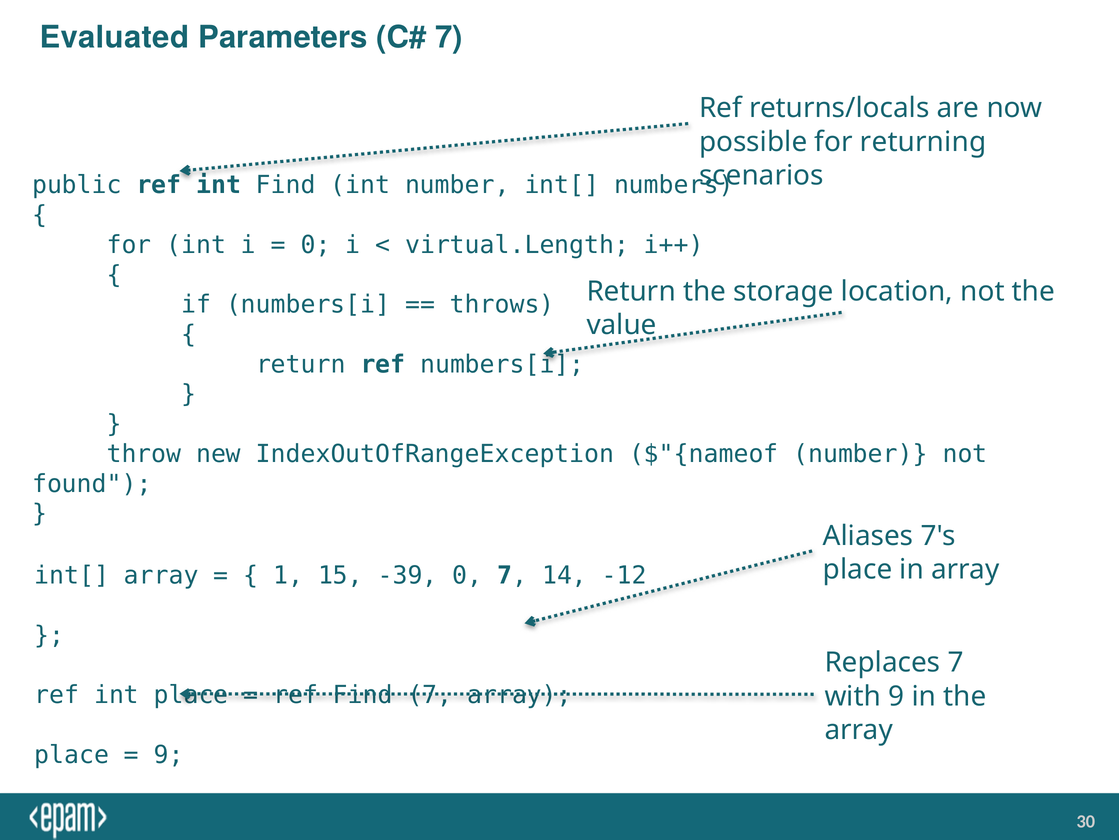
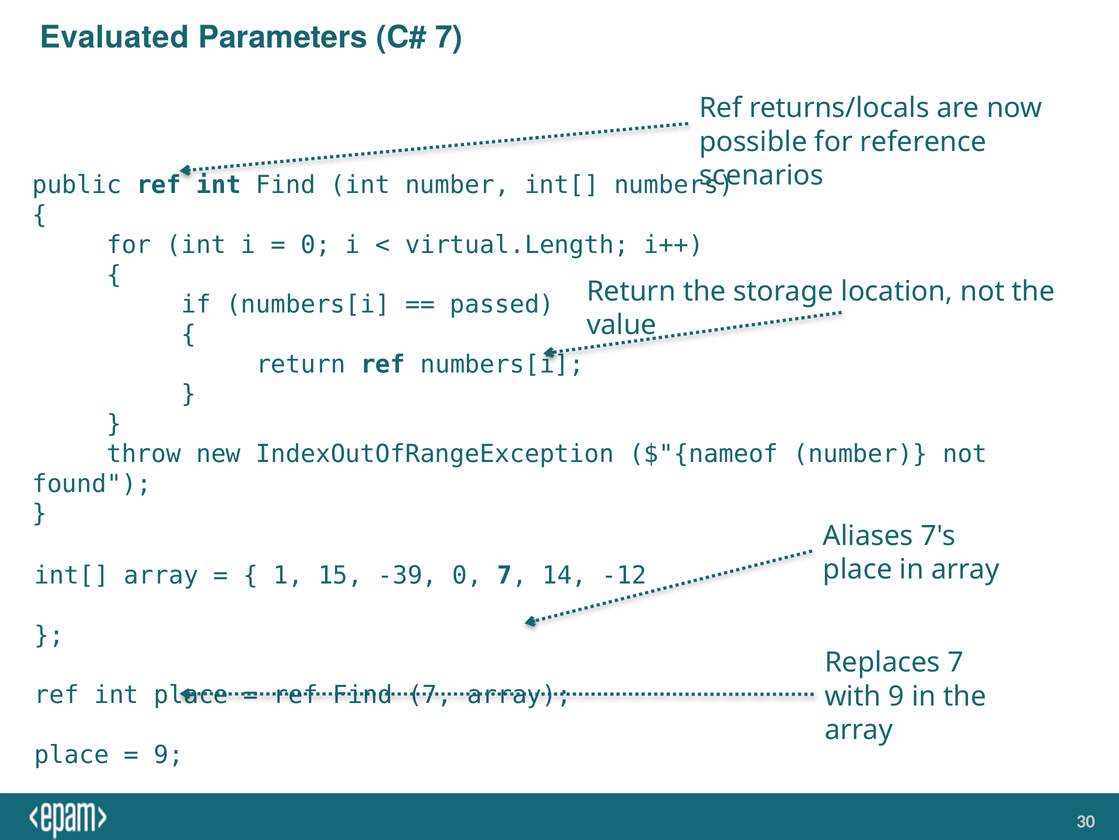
returning: returning -> reference (923, 142)
throws: throws -> passed (502, 304)
